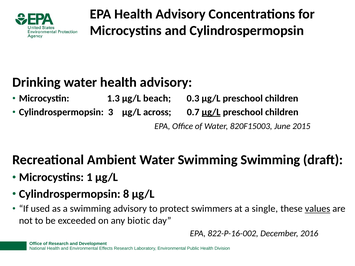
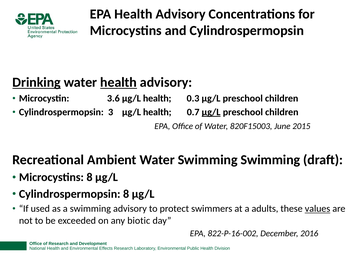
Drinking underline: none -> present (37, 83)
health underline: none -> present (119, 83)
1.3: 1.3 -> 3.6 (113, 98)
beach: beach -> health (157, 98)
3 µg/L across: across -> health (157, 112)
Microcystins 1: 1 -> 8 (90, 177)
single: single -> adults (265, 209)
